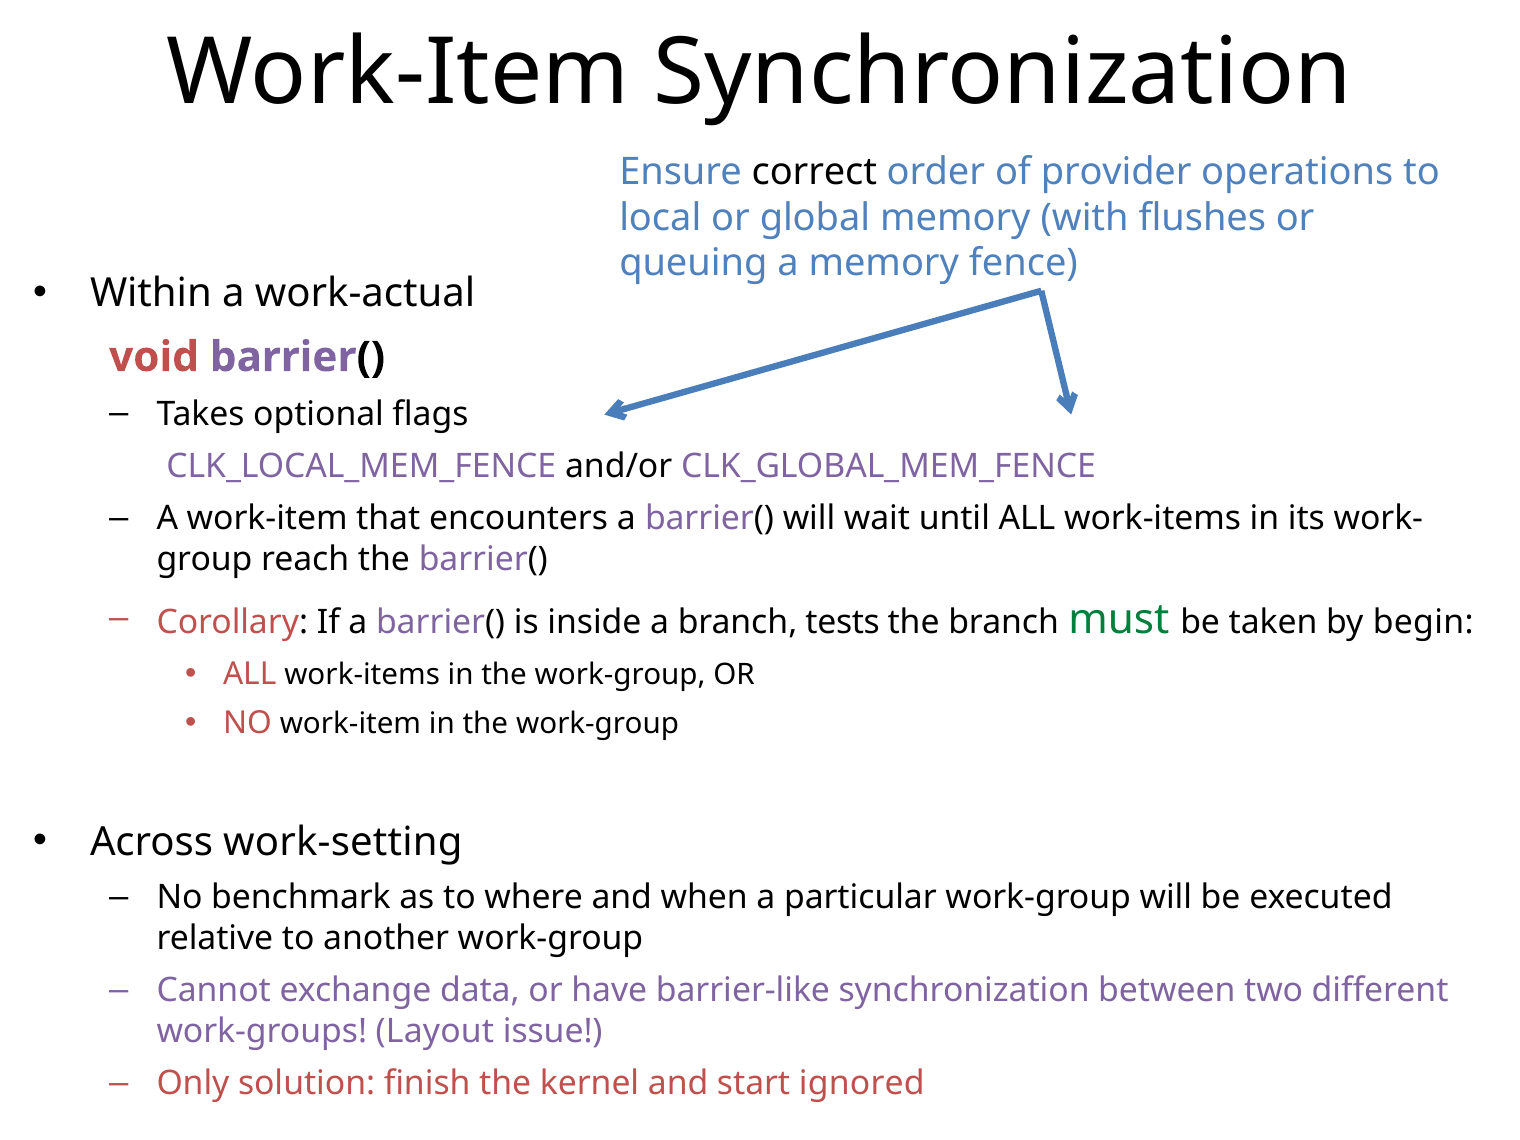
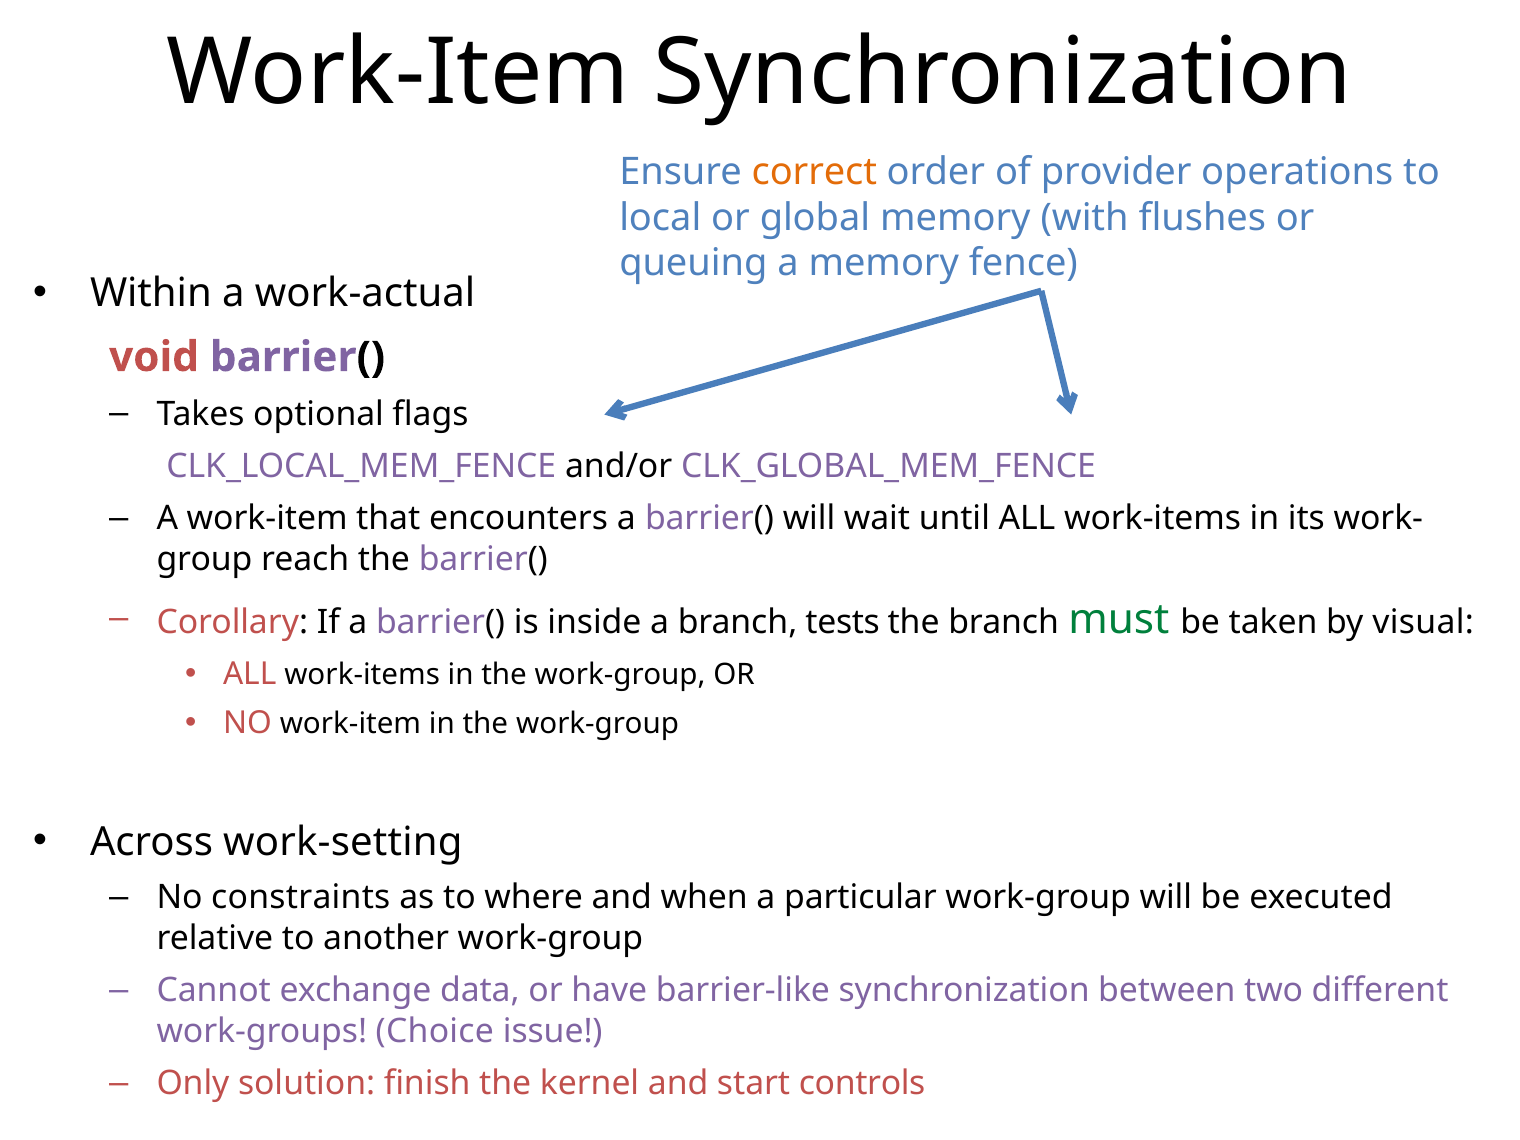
correct colour: black -> orange (814, 172)
begin: begin -> visual (1423, 623)
benchmark: benchmark -> constraints (301, 898)
Layout: Layout -> Choice (435, 1031)
ignored: ignored -> controls (862, 1084)
